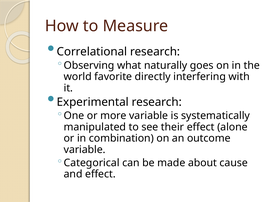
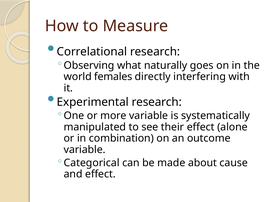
favorite: favorite -> females (113, 77)
